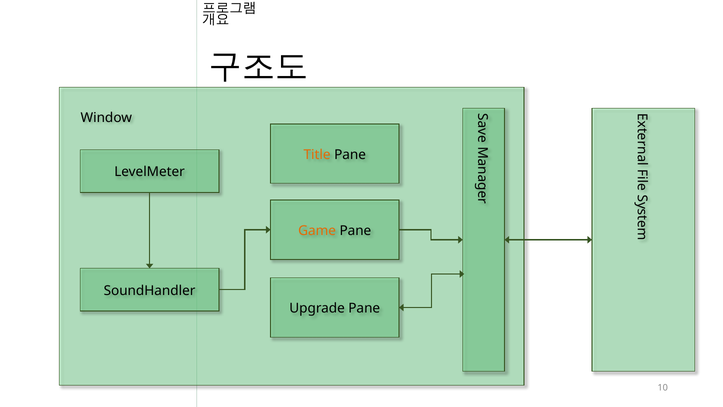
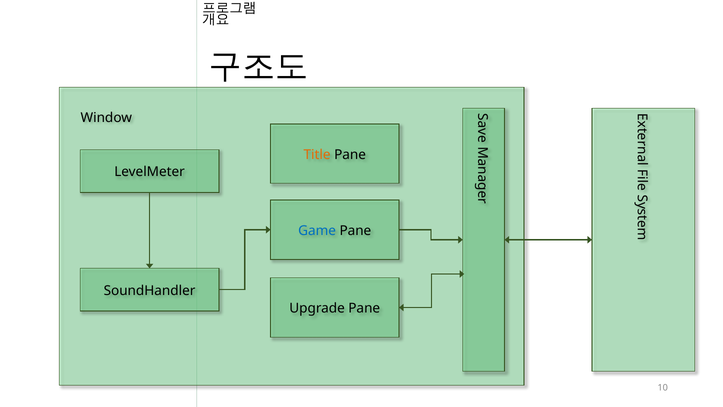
Game colour: orange -> blue (317, 230)
